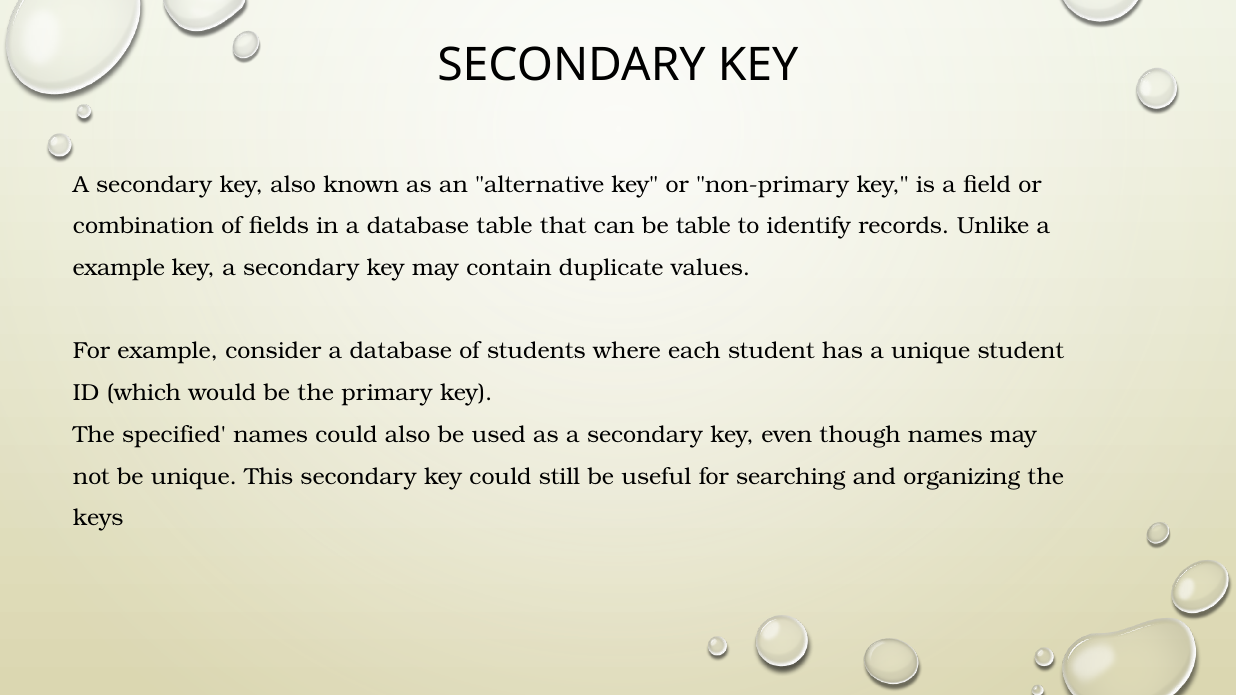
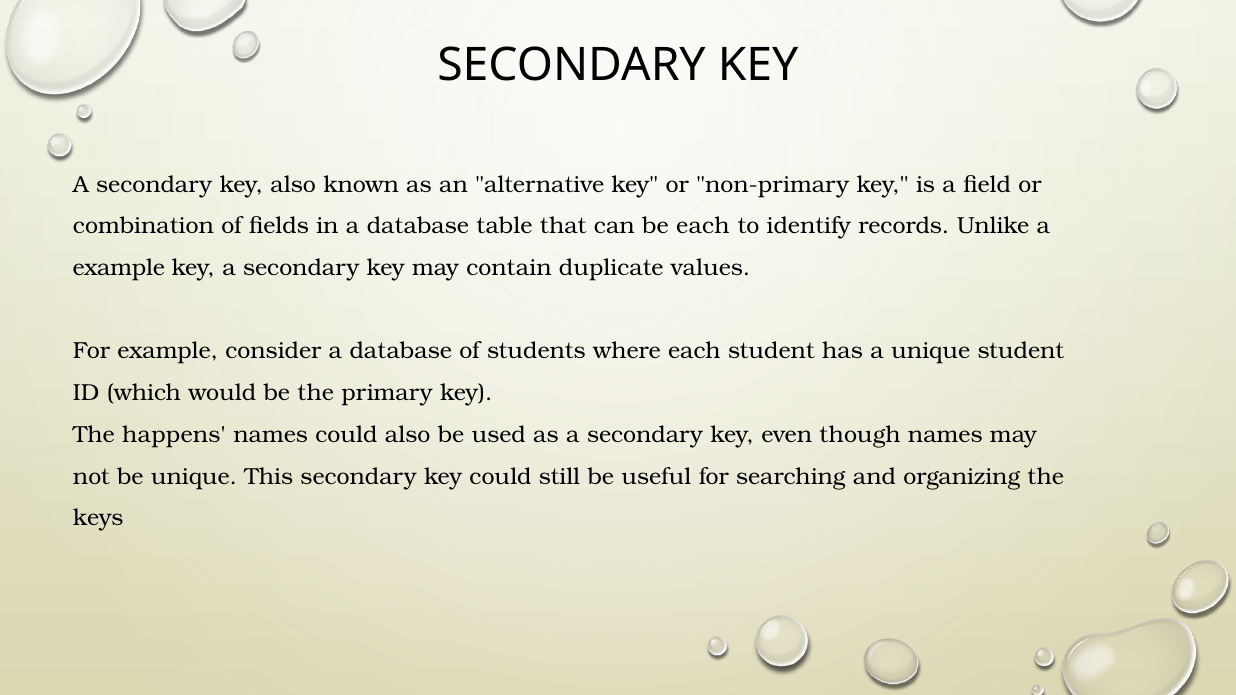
be table: table -> each (703, 226)
specified: specified -> happens (174, 435)
